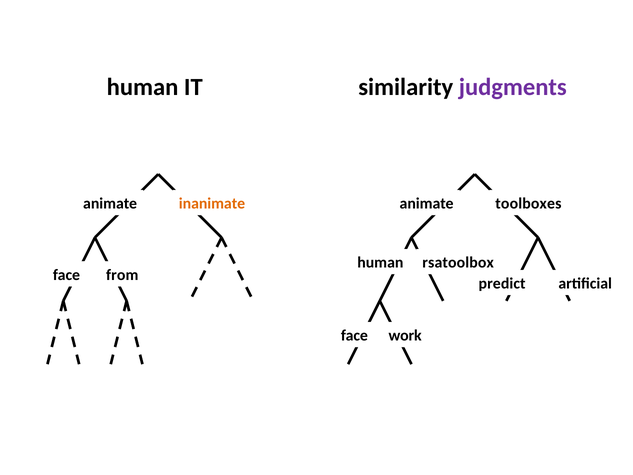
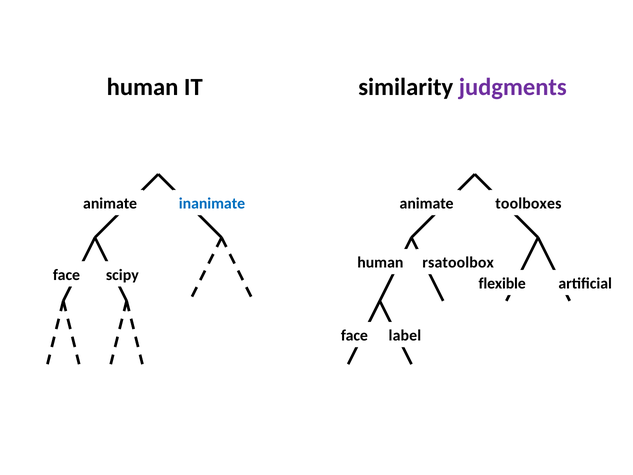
inanimate colour: orange -> blue (212, 204)
from: from -> scipy (122, 275)
predict: predict -> flexible (502, 283)
work: work -> label (405, 335)
